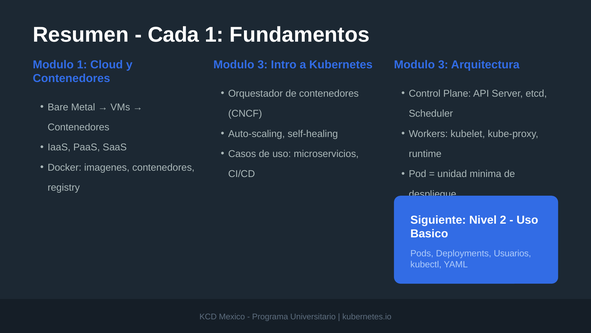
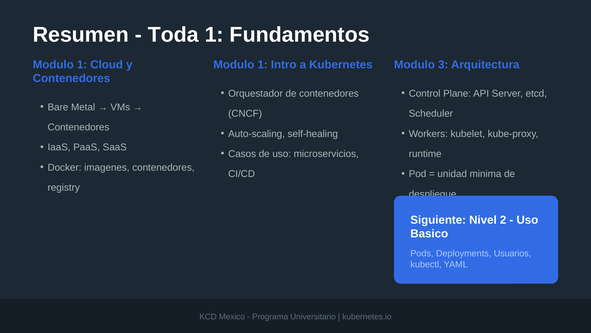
Cada: Cada -> Toda (173, 35)
3: 3 -> 1 (263, 65)
